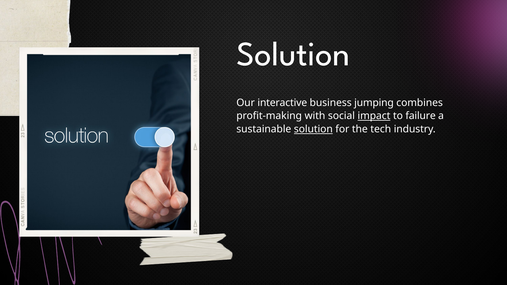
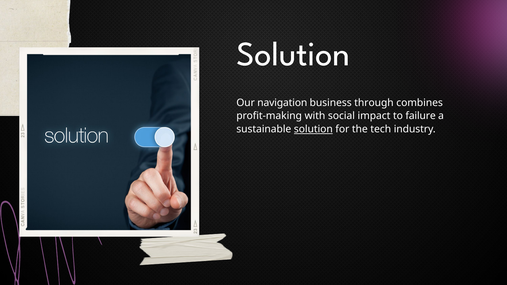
interactive: interactive -> navigation (282, 103)
jumping: jumping -> through (374, 103)
impact underline: present -> none (374, 116)
